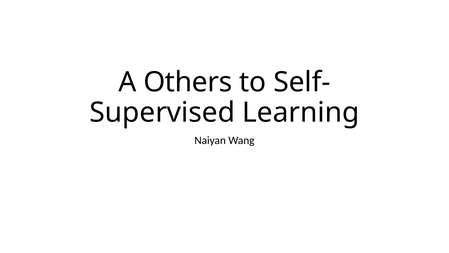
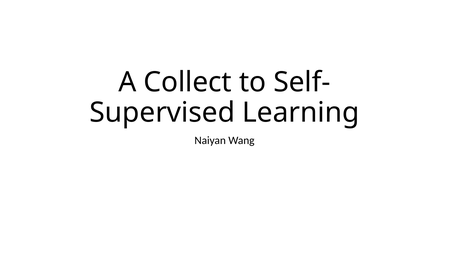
Others: Others -> Collect (188, 82)
